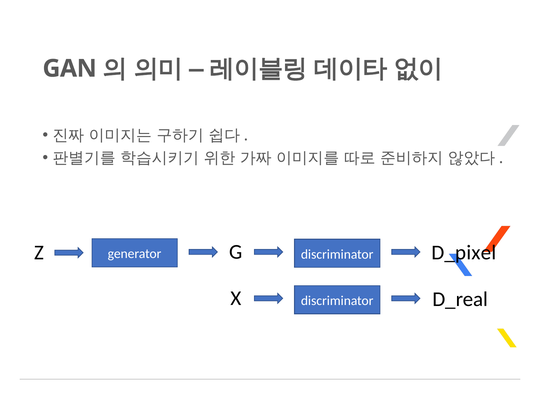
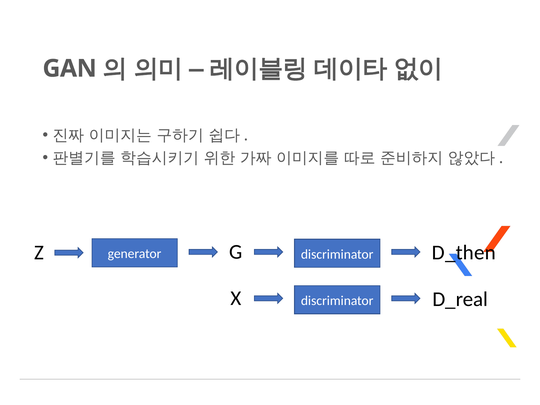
D_pixel: D_pixel -> D_then (464, 253)
